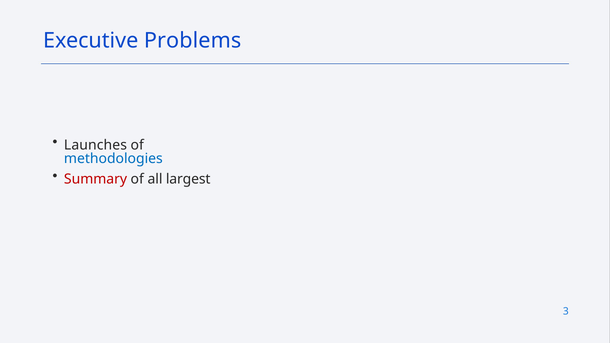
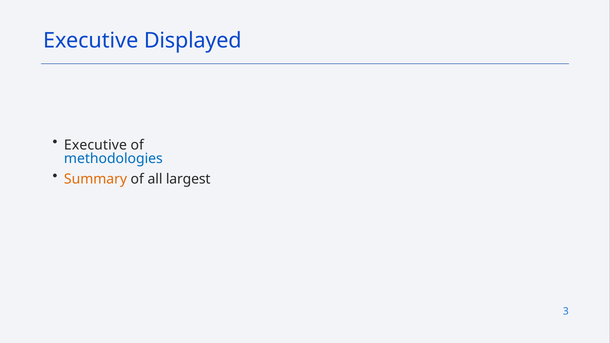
Problems: Problems -> Displayed (193, 41)
Launches: Launches -> Executive (95, 145)
Summary colour: red -> orange (96, 179)
